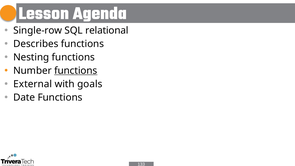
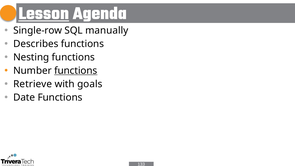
Lesson underline: none -> present (44, 13)
relational: relational -> manually (107, 30)
External: External -> Retrieve (33, 84)
